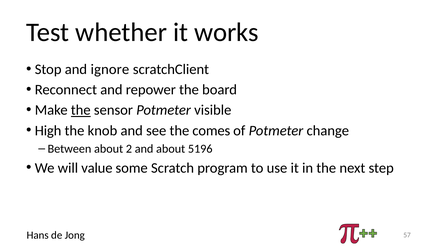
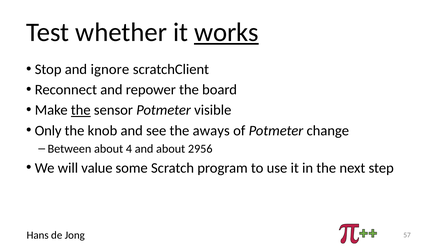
works underline: none -> present (226, 32)
High: High -> Only (48, 130)
comes: comes -> aways (211, 130)
2: 2 -> 4 (129, 149)
5196: 5196 -> 2956 (200, 149)
